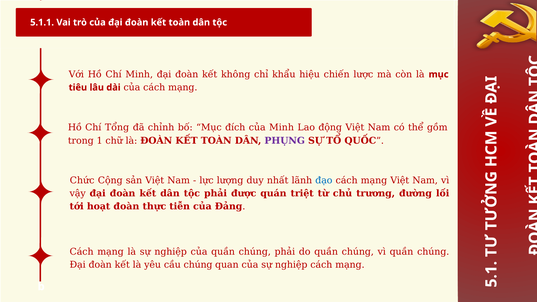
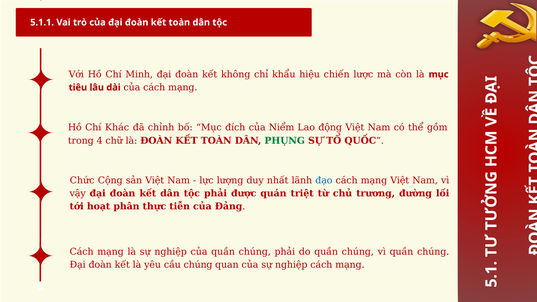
Tổng: Tổng -> Khác (117, 128)
của Minh: Minh -> Niểm (282, 128)
trong 1: 1 -> 4 (100, 141)
PHỤNG colour: purple -> green (285, 141)
hoạt đoàn: đoàn -> phân (126, 206)
